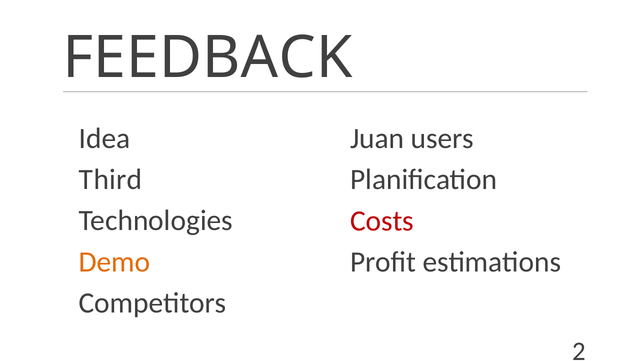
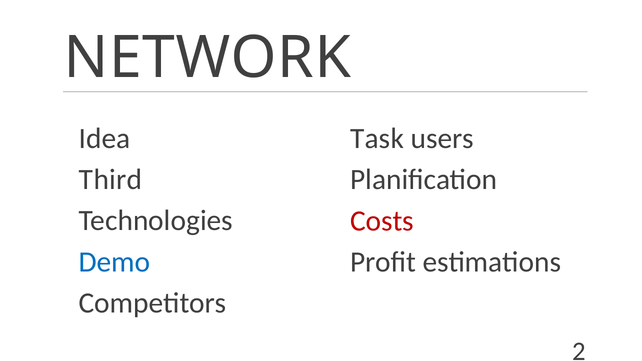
FEEDBACK: FEEDBACK -> NETWORK (207, 58)
Juan: Juan -> Task (377, 139)
Demo colour: orange -> blue (115, 262)
